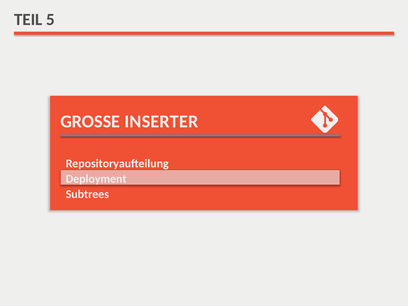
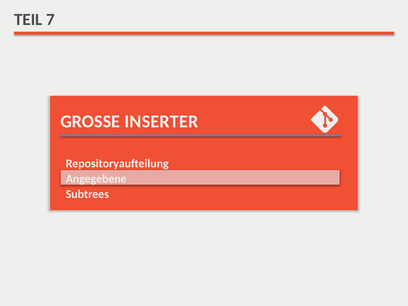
5: 5 -> 7 (51, 20)
Deployment: Deployment -> Angegebene (96, 179)
